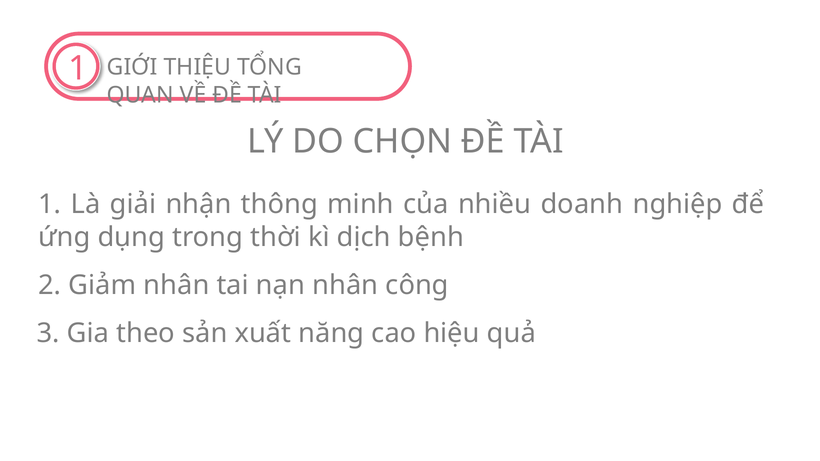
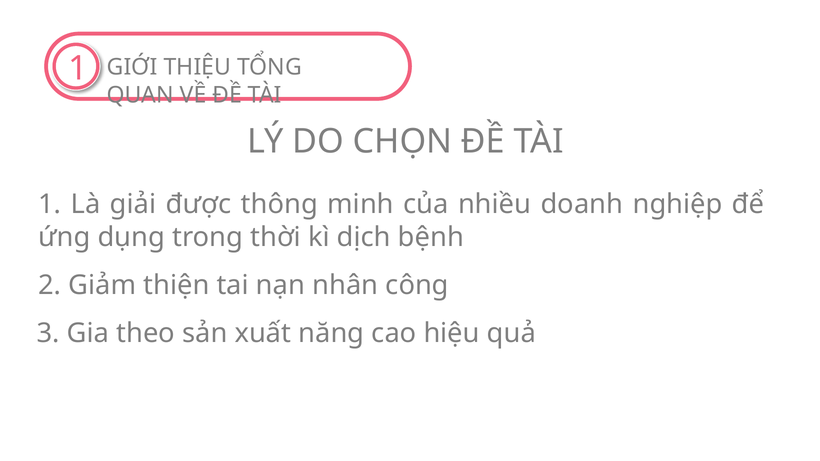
nhận: nhận -> được (198, 204)
Giảm nhân: nhân -> thiện (176, 286)
